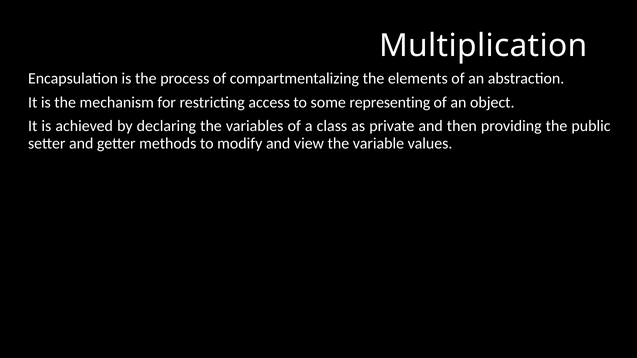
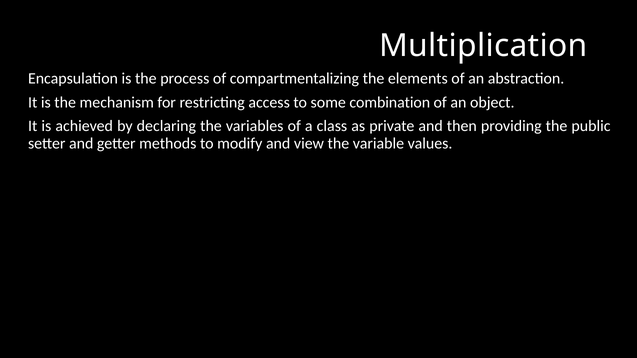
representing: representing -> combination (390, 103)
